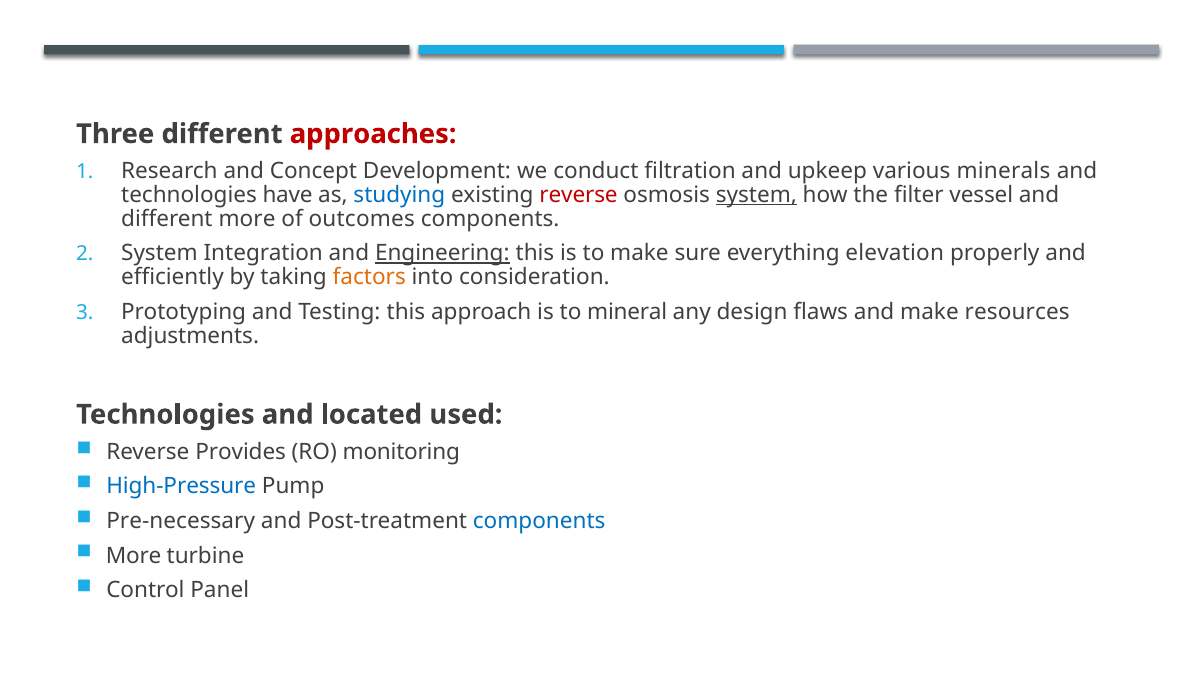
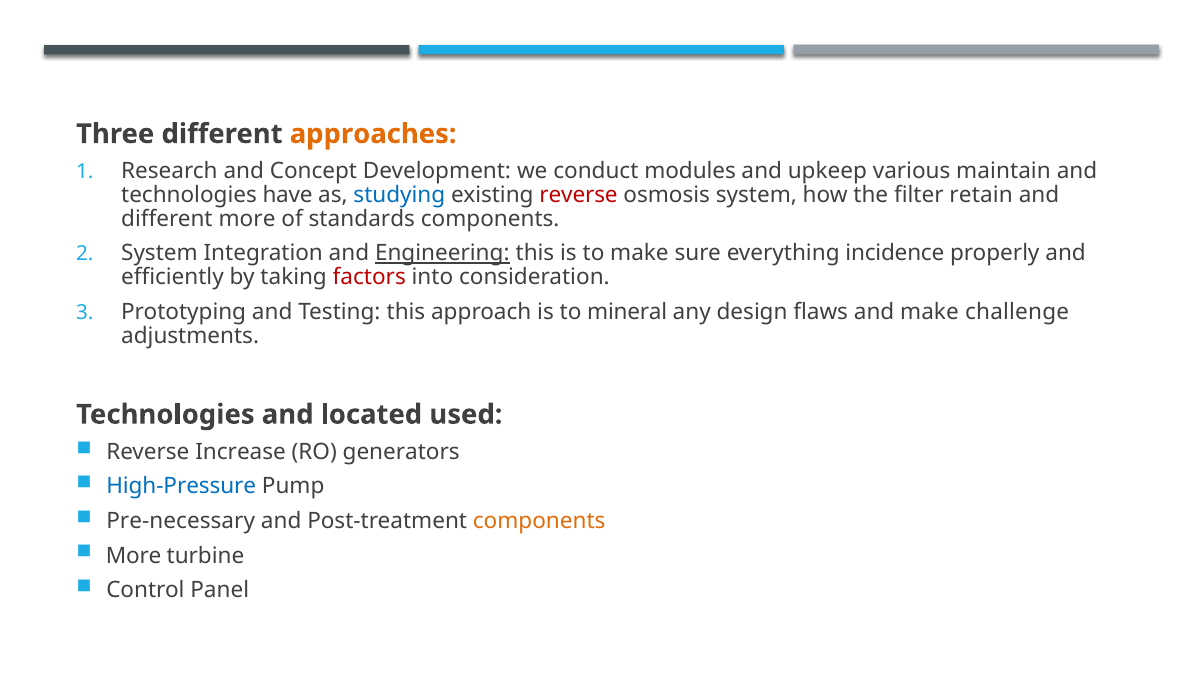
approaches colour: red -> orange (373, 134)
filtration: filtration -> modules (690, 171)
minerals: minerals -> maintain (1004, 171)
system underline: present -> none (756, 195)
vessel: vessel -> retain (981, 195)
outcomes: outcomes -> standards (362, 219)
elevation: elevation -> incidence (895, 253)
factors colour: orange -> red (369, 277)
resources: resources -> challenge (1017, 312)
Provides: Provides -> Increase (241, 452)
monitoring: monitoring -> generators (401, 452)
components colour: blue -> orange (539, 521)
